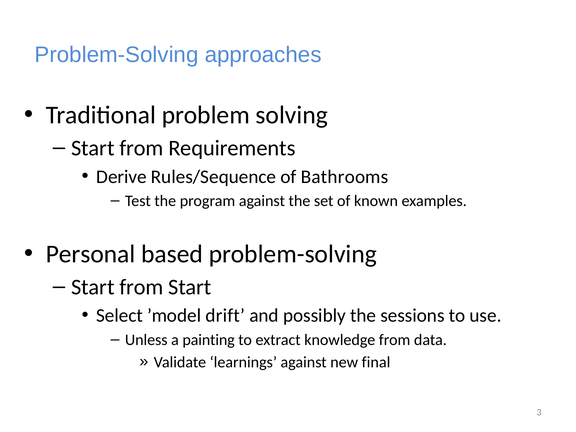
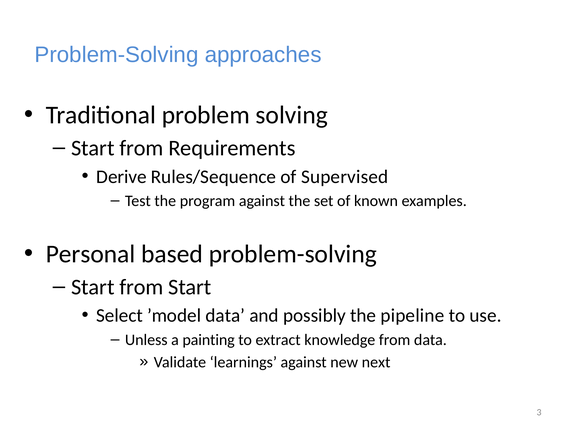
Bathrooms: Bathrooms -> Supervised (345, 177)
’model drift: drift -> data (225, 316)
sessions: sessions -> pipeline (412, 316)
final: final -> next (376, 362)
